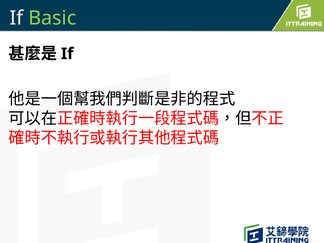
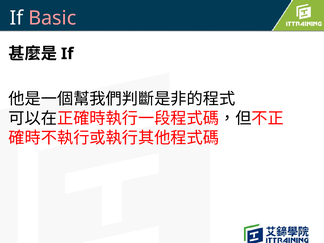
Basic colour: light green -> pink (52, 18)
